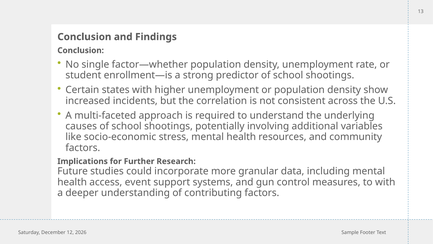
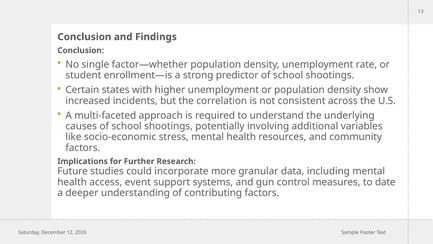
to with: with -> date (385, 182)
